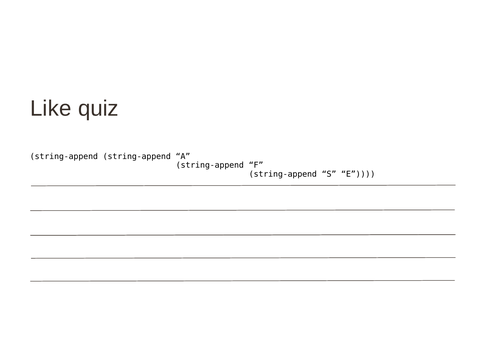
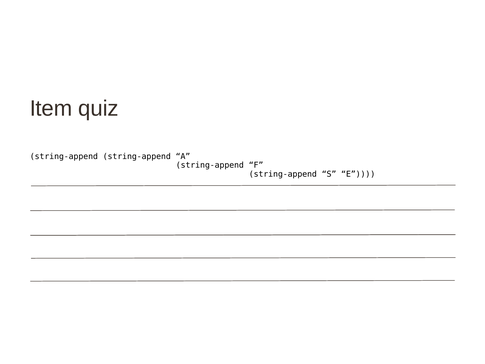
Like: Like -> Item (51, 108)
